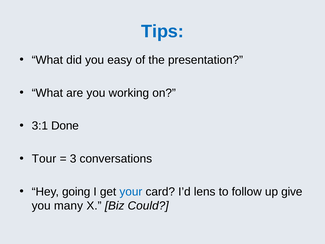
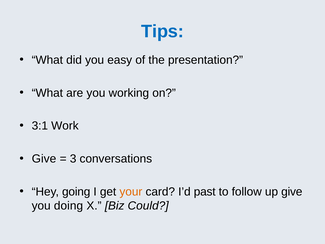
Done: Done -> Work (65, 126)
Tour: Tour -> Give (44, 159)
your colour: blue -> orange (131, 192)
lens: lens -> past (205, 192)
many: many -> doing (68, 206)
